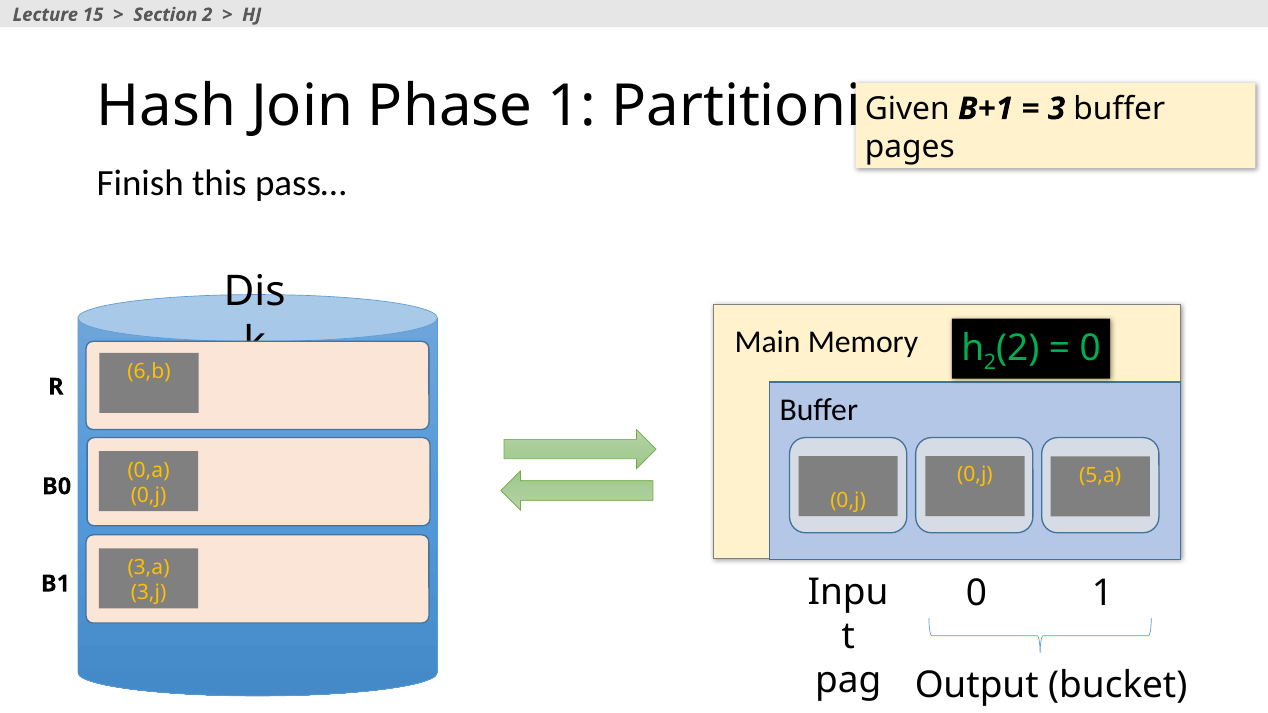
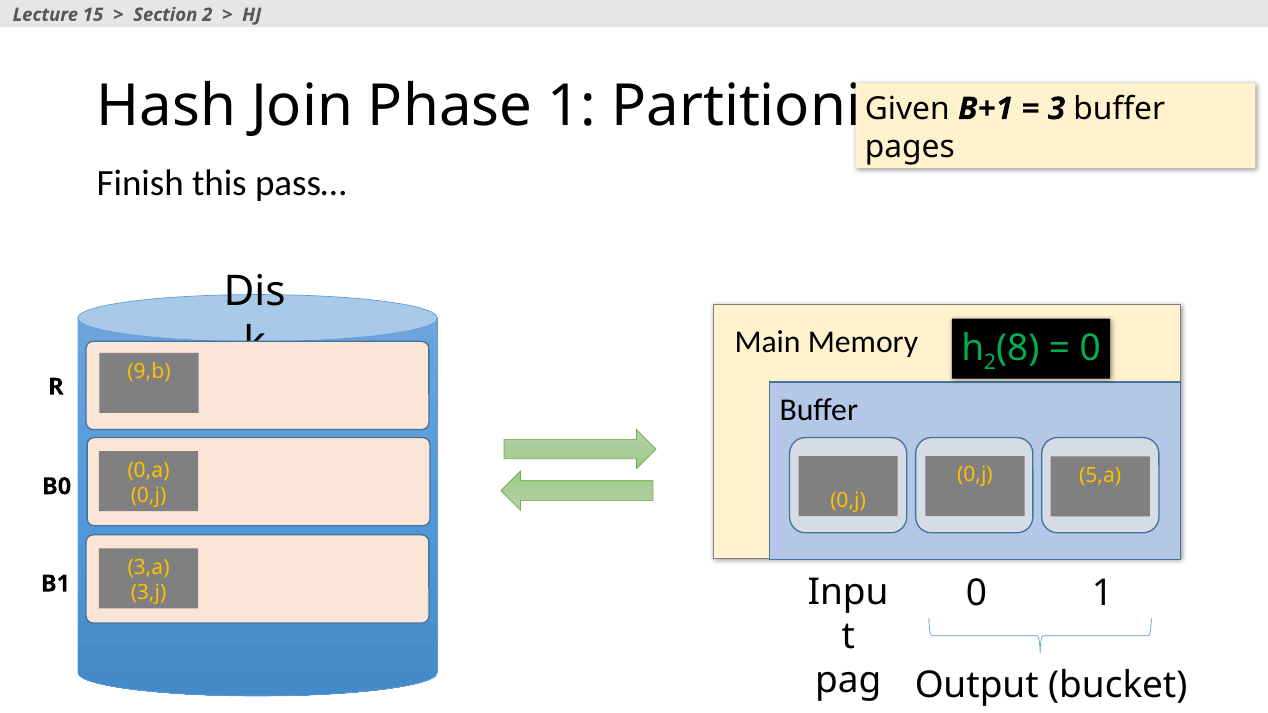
2 2: 2 -> 8 (1018, 348)
6,b: 6,b -> 9,b (149, 372)
